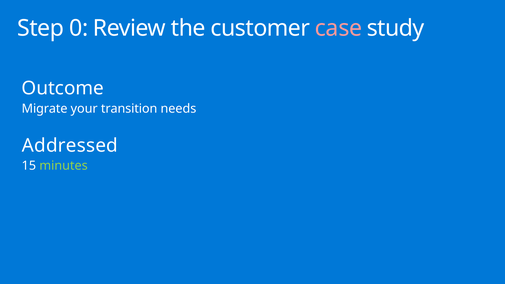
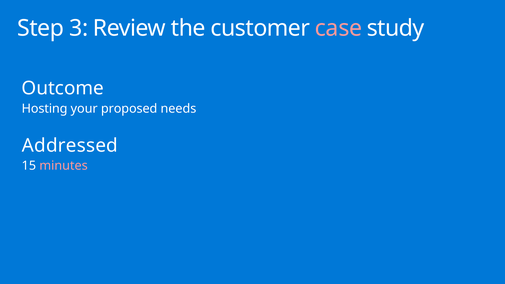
0: 0 -> 3 (79, 28)
Migrate: Migrate -> Hosting (45, 109)
transition: transition -> proposed (129, 109)
minutes colour: light green -> pink (64, 166)
